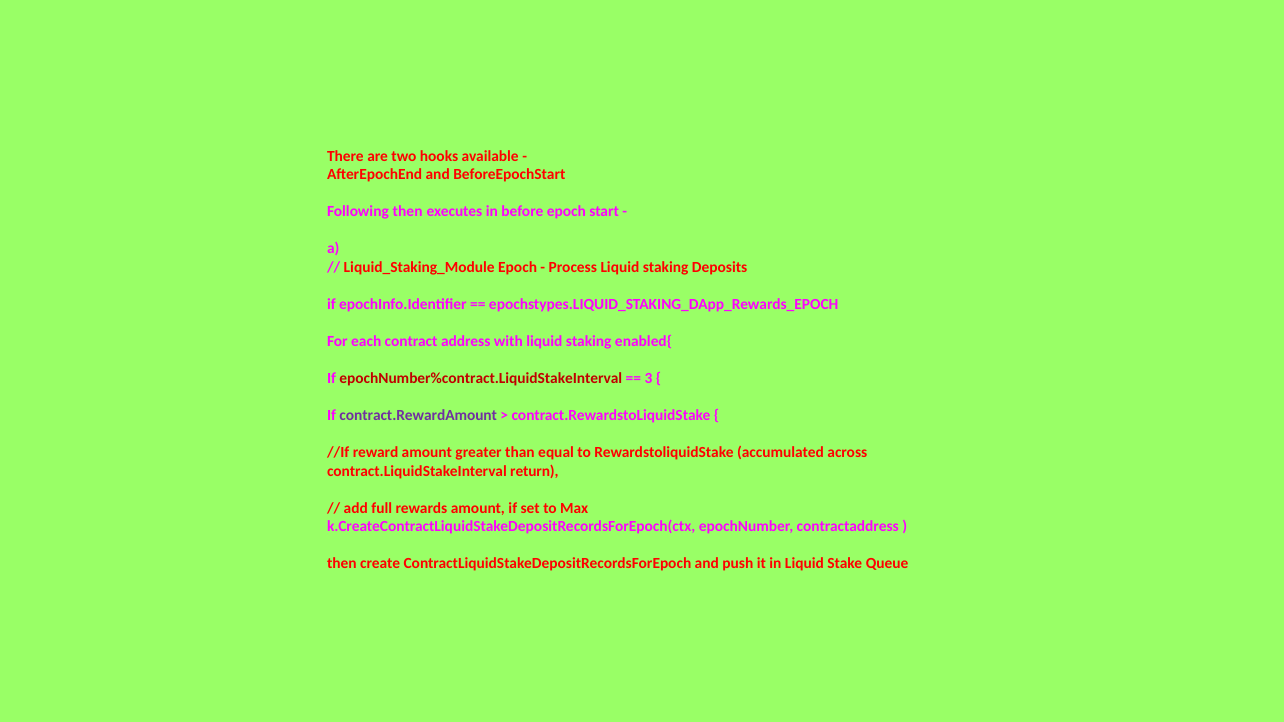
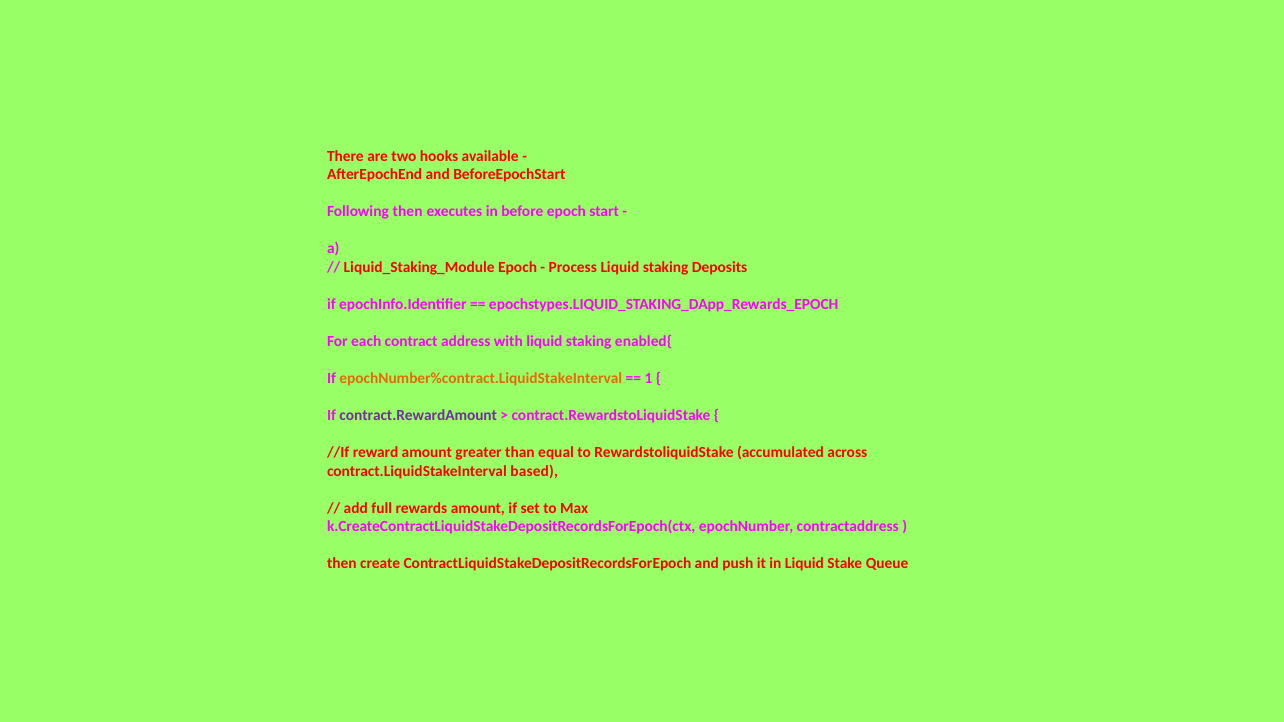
epochNumber%contract.LiquidStakeInterval colour: red -> orange (481, 379)
3: 3 -> 1 (648, 379)
return: return -> based (534, 471)
